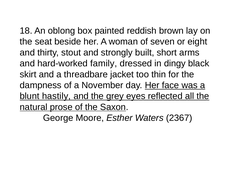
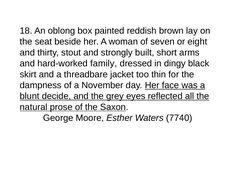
hastily: hastily -> decide (56, 96)
2367: 2367 -> 7740 (179, 118)
